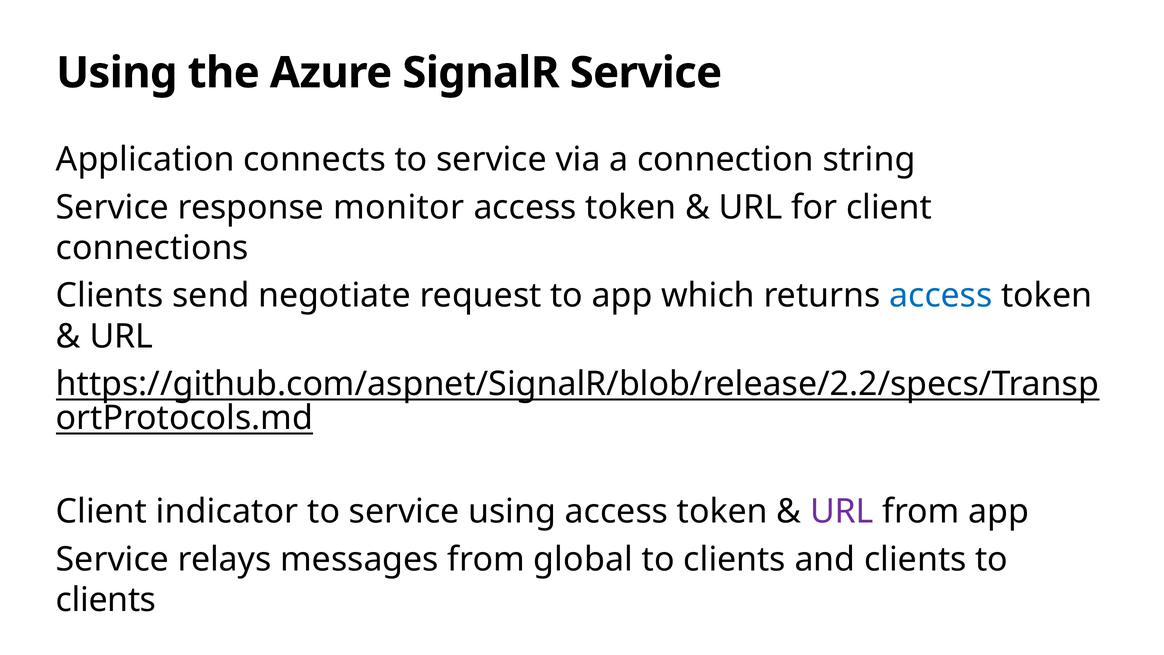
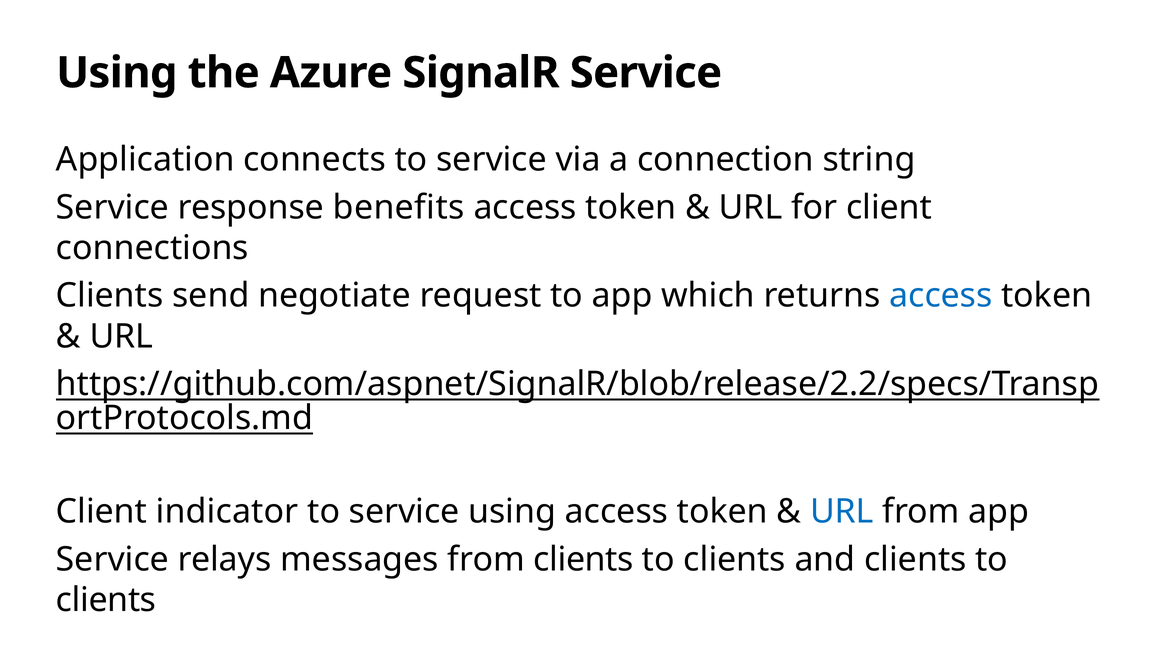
monitor: monitor -> benefits (399, 207)
URL colour: purple -> blue (842, 512)
from global: global -> clients (583, 559)
